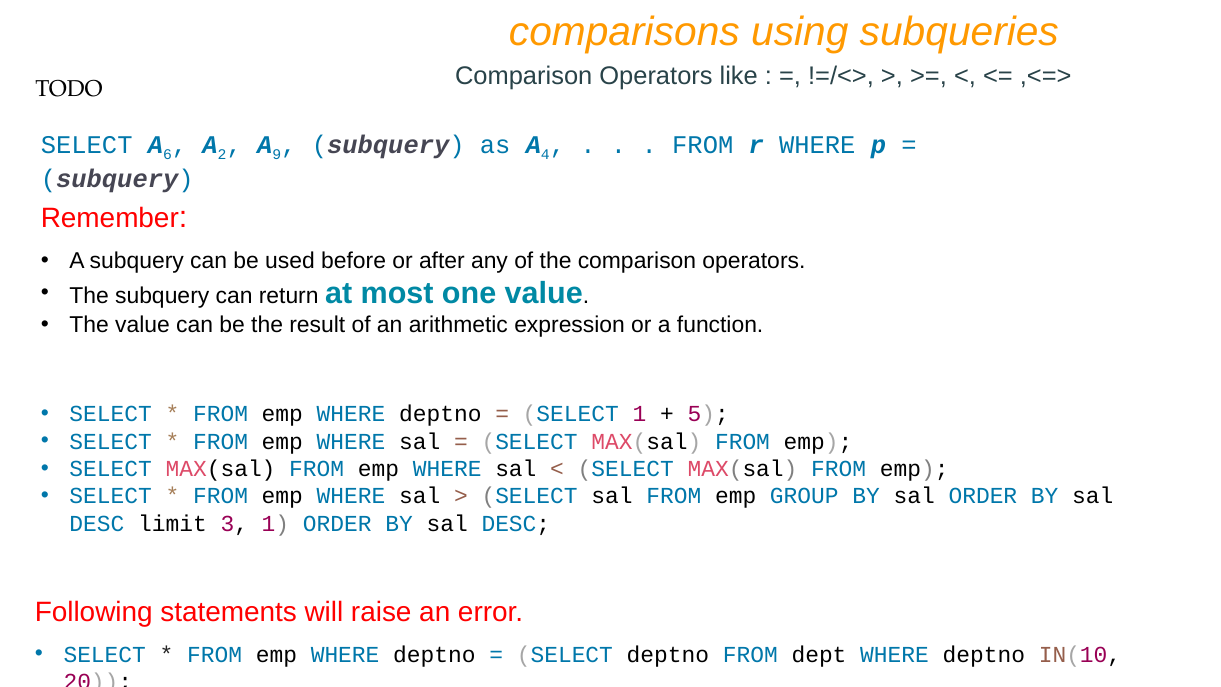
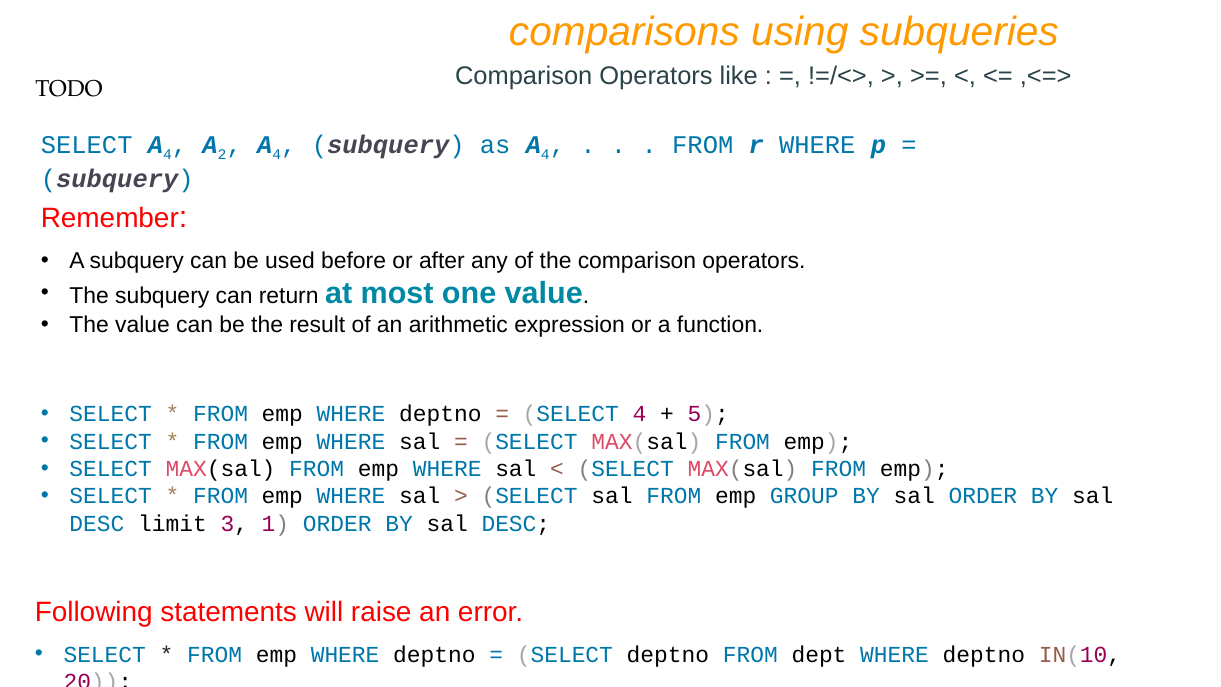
SELECT A 6: 6 -> 4 (168, 155)
9: 9 -> 4 (277, 155)
SELECT 1: 1 -> 4 (639, 414)
